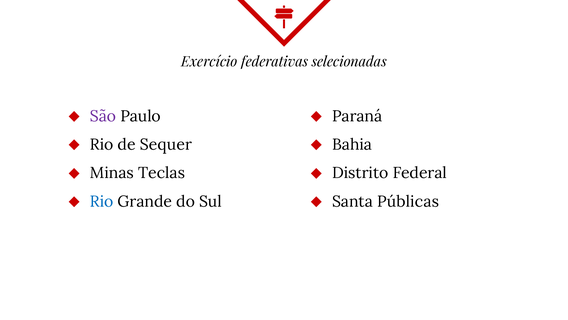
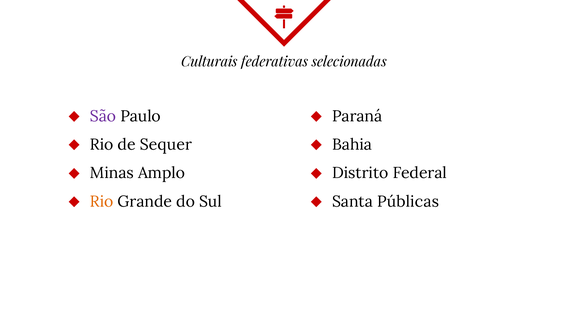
Exercício: Exercício -> Culturais (209, 62)
Teclas: Teclas -> Amplo (162, 173)
Rio colour: blue -> orange (102, 201)
